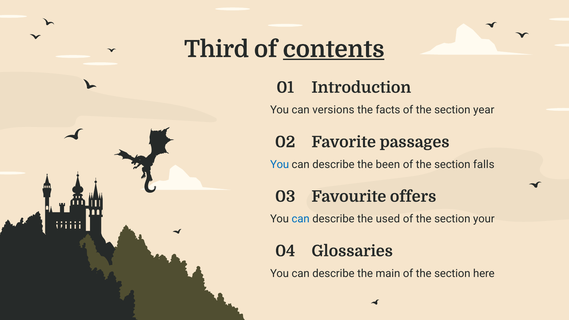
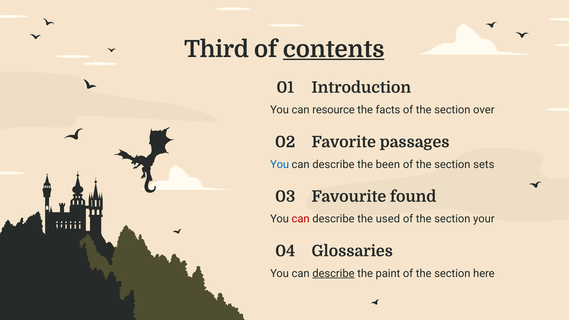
versions: versions -> resource (333, 110)
year: year -> over (484, 110)
falls: falls -> sets (484, 164)
offers: offers -> found (413, 197)
can colour: blue -> red (301, 219)
describe underline: none -> present (333, 273)
main: main -> paint (388, 273)
